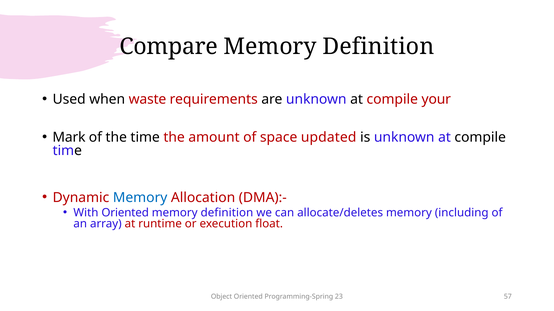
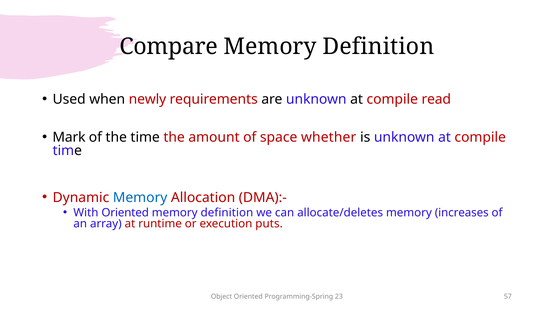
waste: waste -> newly (147, 100)
your: your -> read (436, 100)
updated: updated -> whether (329, 138)
compile colour: black -> red (480, 138)
including: including -> increases (462, 213)
float: float -> puts (269, 224)
